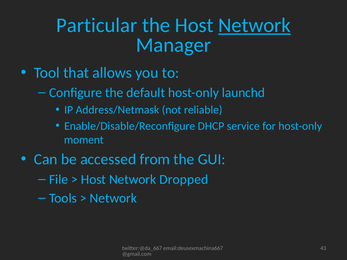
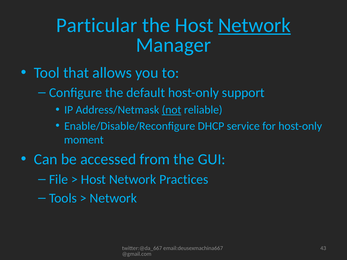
launchd: launchd -> support (243, 93)
not underline: none -> present (172, 110)
Dropped: Dropped -> Practices (184, 179)
